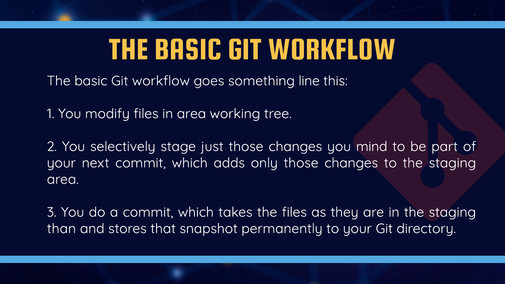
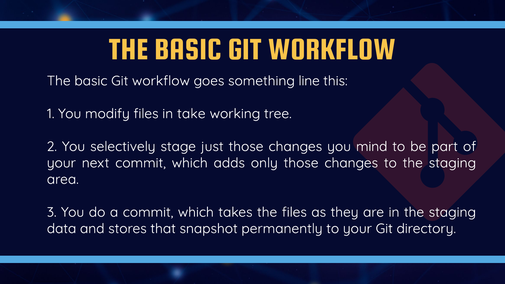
in area: area -> take (191, 114)
than: than -> data (62, 229)
